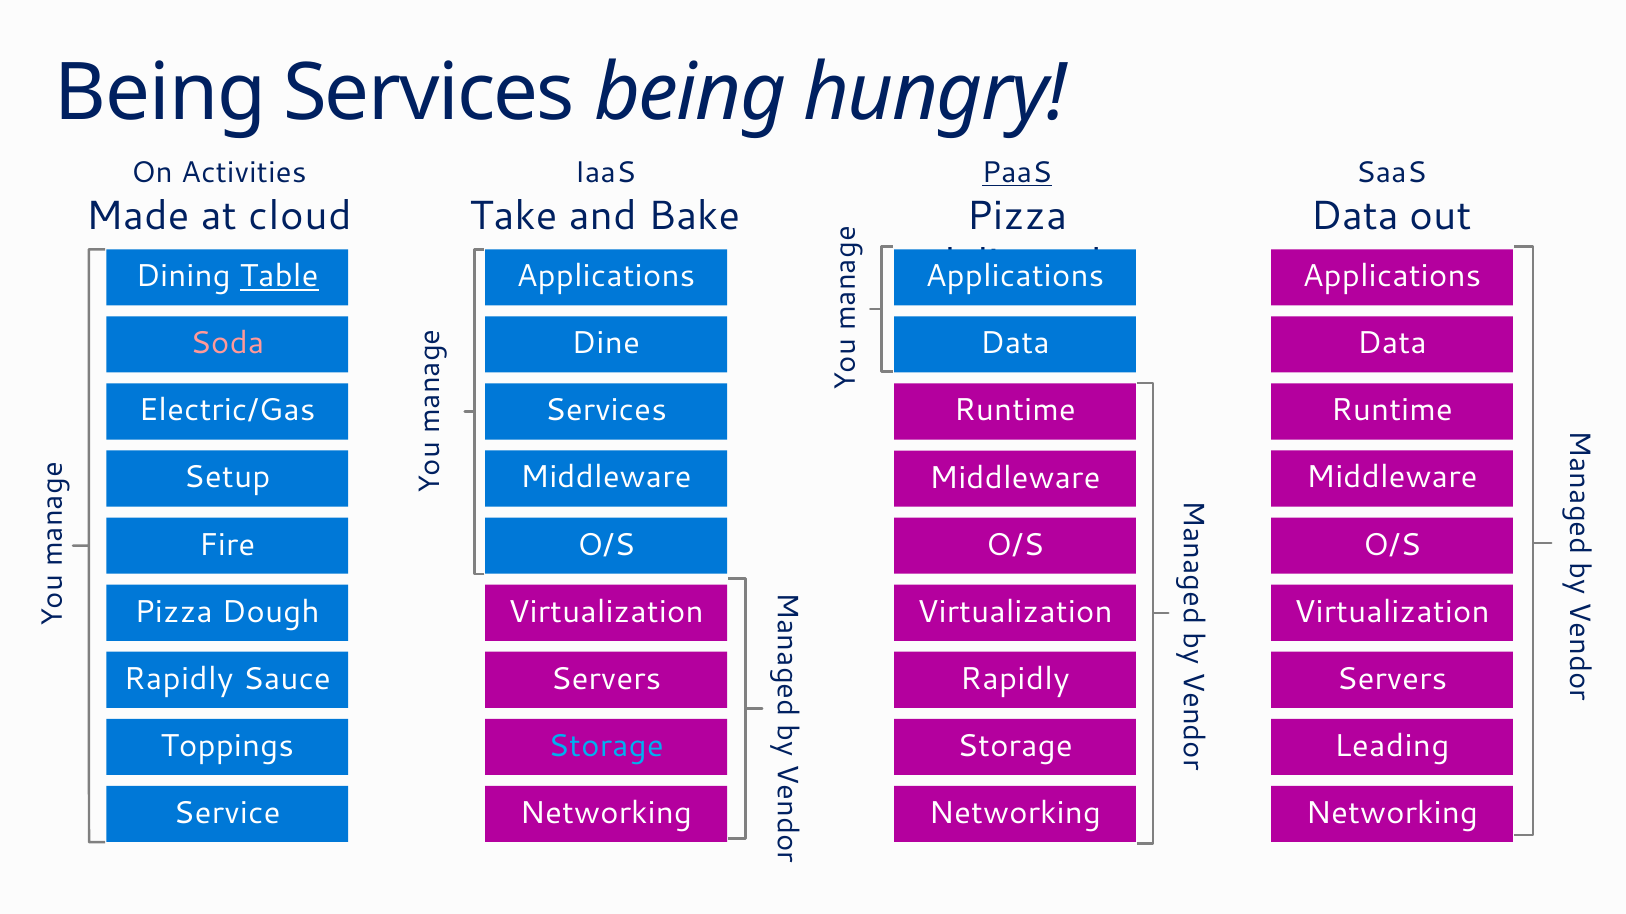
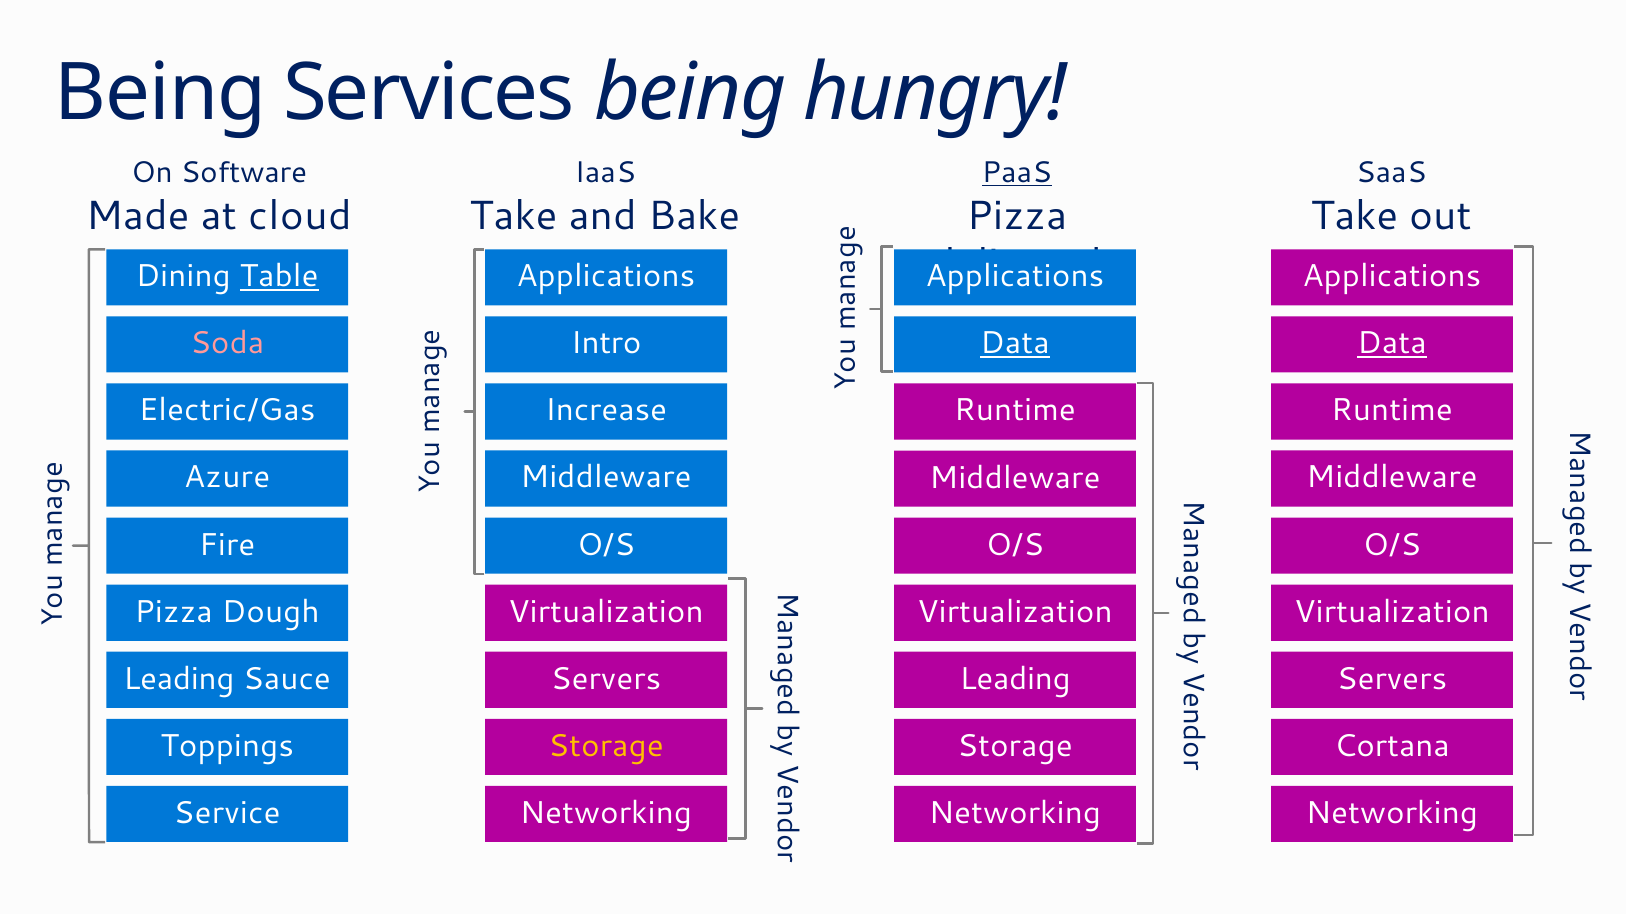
Activities: Activities -> Software (244, 173)
Data: Data -> Take (1355, 216)
Dine: Dine -> Intro (606, 344)
Data underline: none -> present (1015, 344)
Data underline: none -> present (1392, 344)
Services: Services -> Increase (606, 411)
Setup: Setup -> Azure (227, 478)
Rapidly: Rapidly -> Leading (179, 679)
Rapidly: Rapidly -> Leading (1015, 679)
Storage colour: light blue -> yellow (606, 746)
Leading: Leading -> Cortana (1392, 746)
